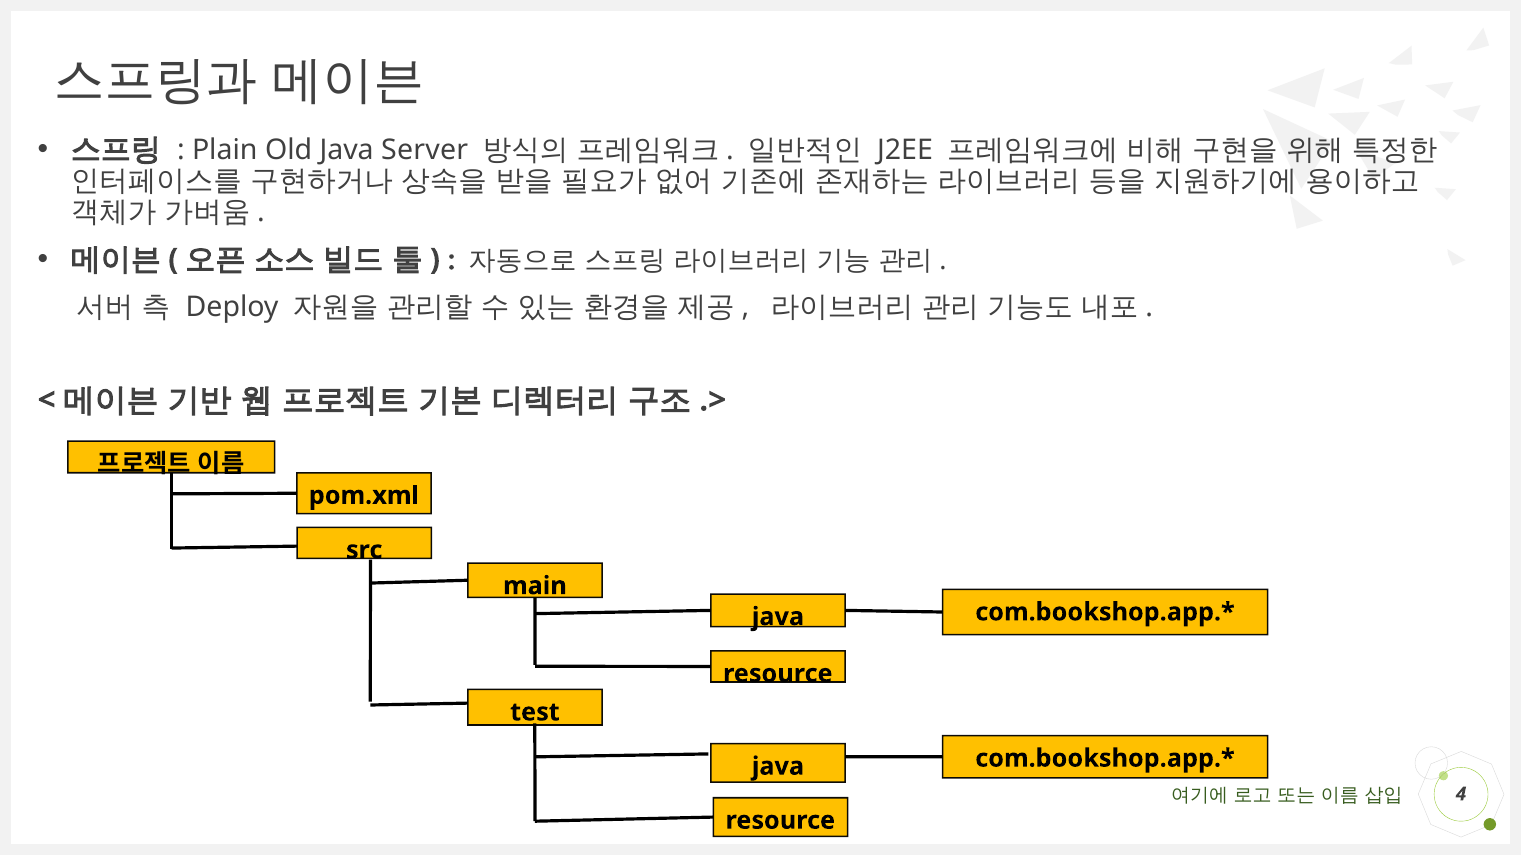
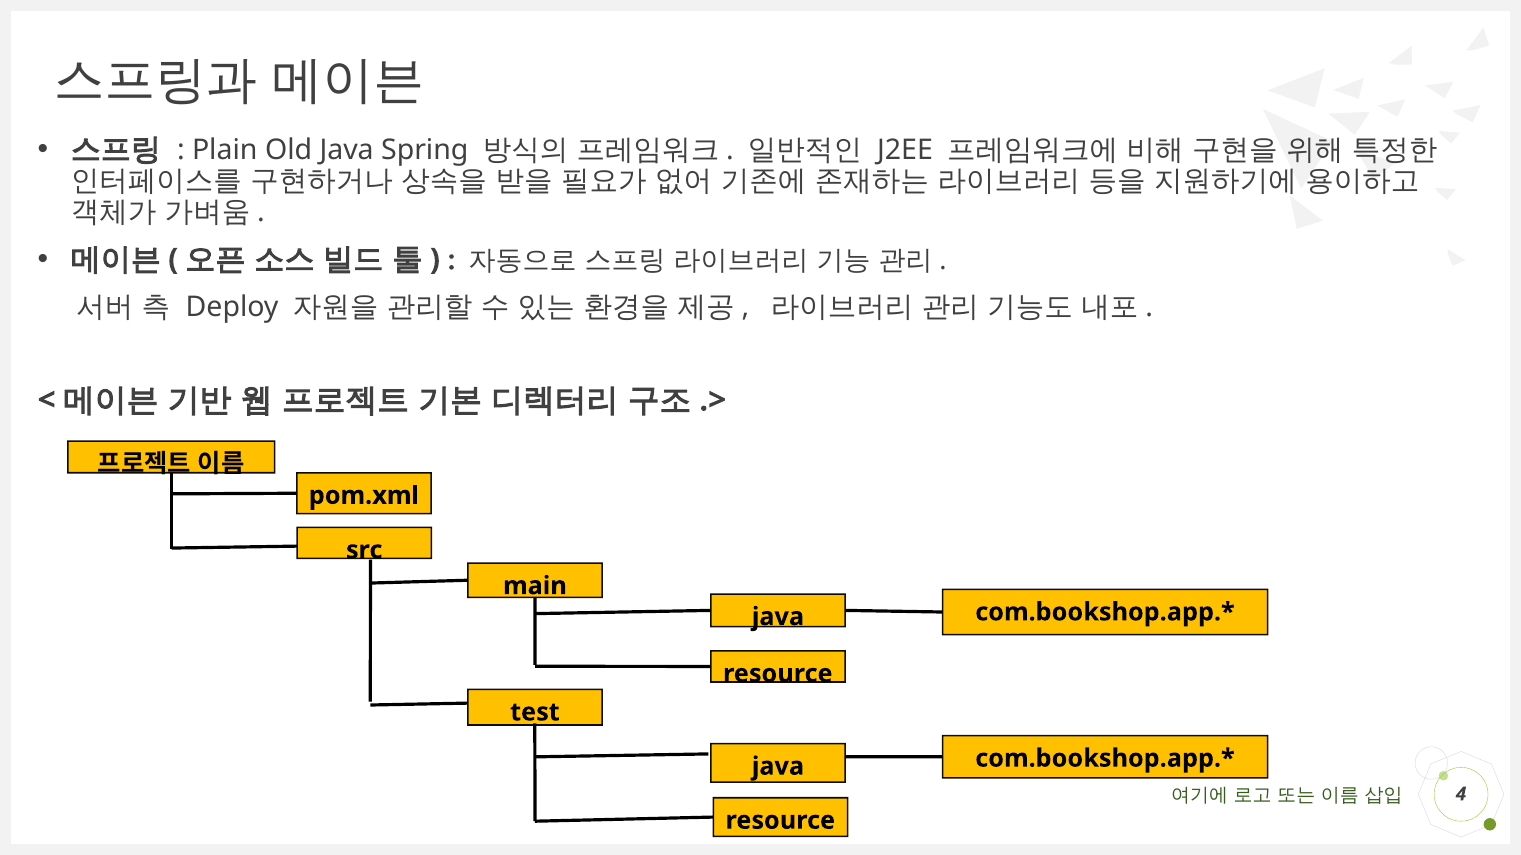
Server: Server -> Spring (425, 150)
